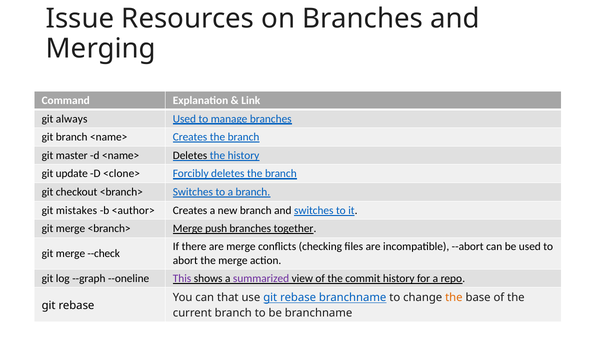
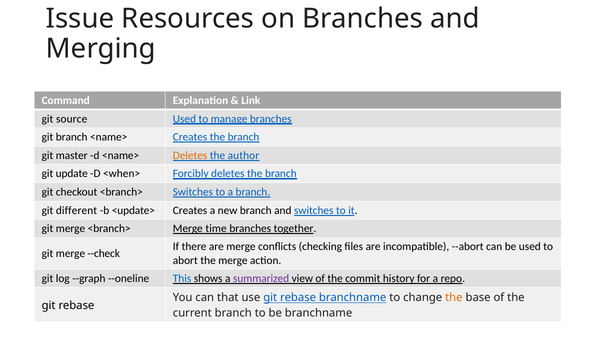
always: always -> source (72, 119)
Deletes colour: black -> orange (190, 156)
the history: history -> author (243, 156)
<clone>: <clone> -> <when> (122, 174)
mistakes: mistakes -> different (77, 211)
<author>: <author> -> <update> (133, 211)
push: push -> time (216, 229)
This colour: purple -> blue (182, 279)
